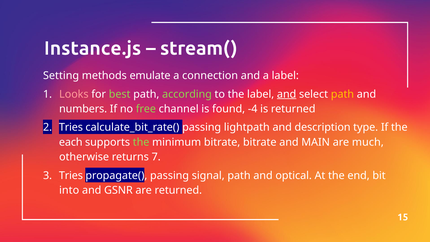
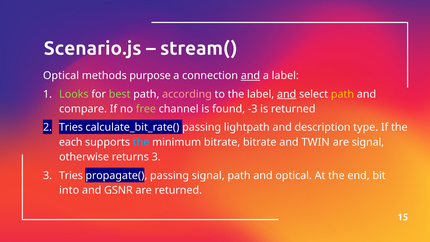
Instance.js: Instance.js -> Scenario.js (93, 48)
Setting: Setting -> Optical (61, 76)
emulate: emulate -> purpose (150, 76)
and underline: none -> present (250, 76)
Looks colour: pink -> light green (74, 94)
according colour: light green -> pink (187, 94)
numbers: numbers -> compare (83, 109)
-4: -4 -> -3 (253, 109)
the colour: light green -> light blue (141, 142)
MAIN: MAIN -> TWIN (316, 142)
are much: much -> signal (368, 142)
returns 7: 7 -> 3 (156, 157)
